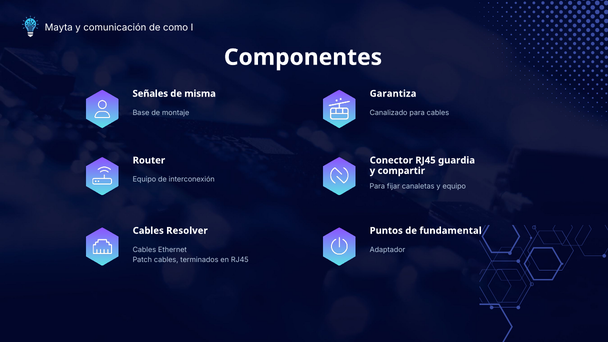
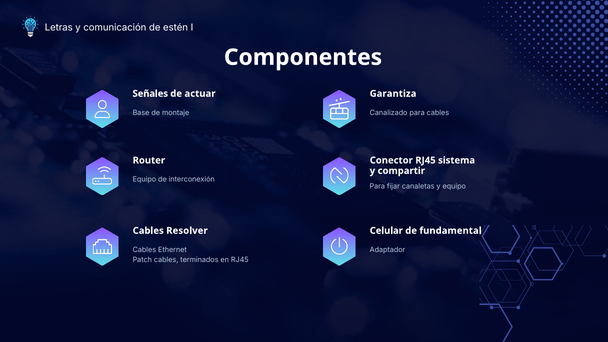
Mayta: Mayta -> Letras (59, 27)
como: como -> estén (176, 27)
misma: misma -> actuar (200, 94)
guardia: guardia -> sistema (457, 160)
Puntos: Puntos -> Celular (386, 231)
